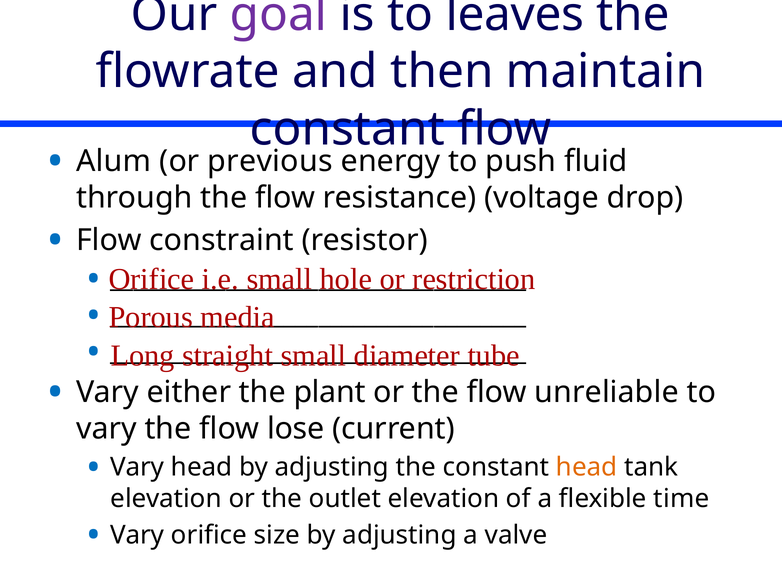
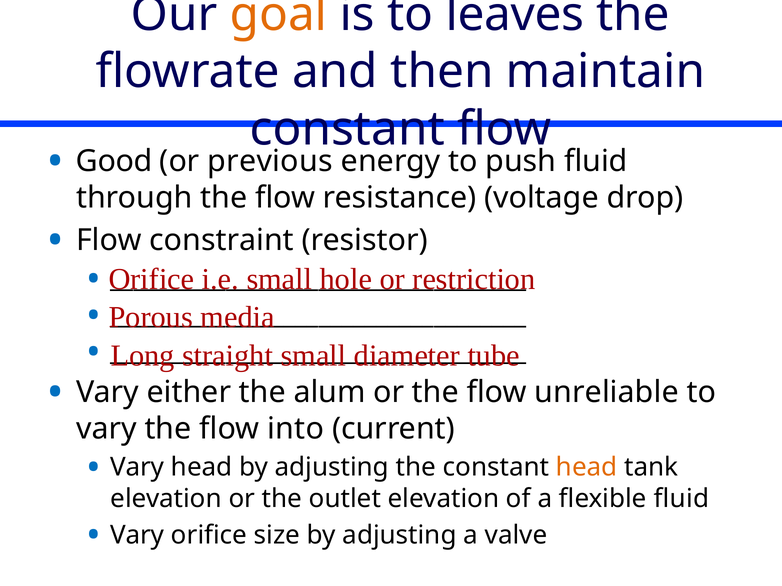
goal colour: purple -> orange (278, 14)
Alum: Alum -> Good (114, 161)
plant: plant -> alum (330, 392)
lose: lose -> into (295, 429)
flexible time: time -> fluid (681, 499)
